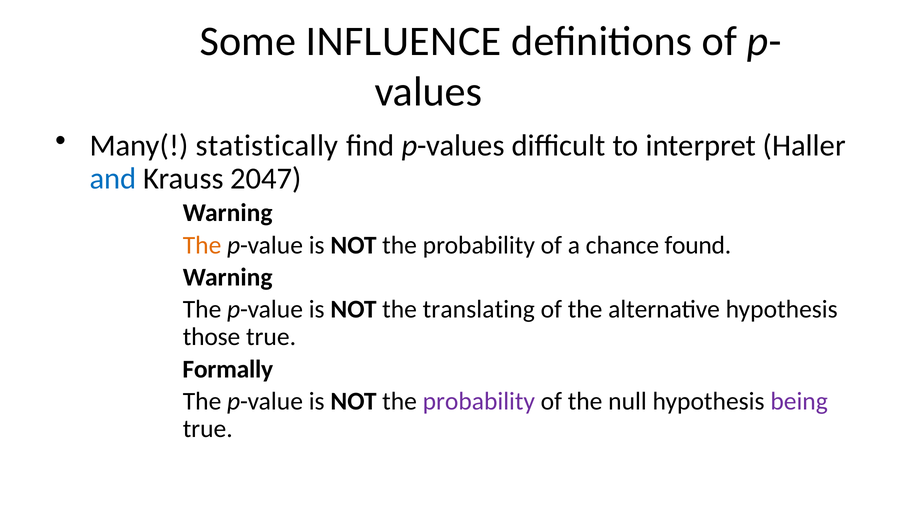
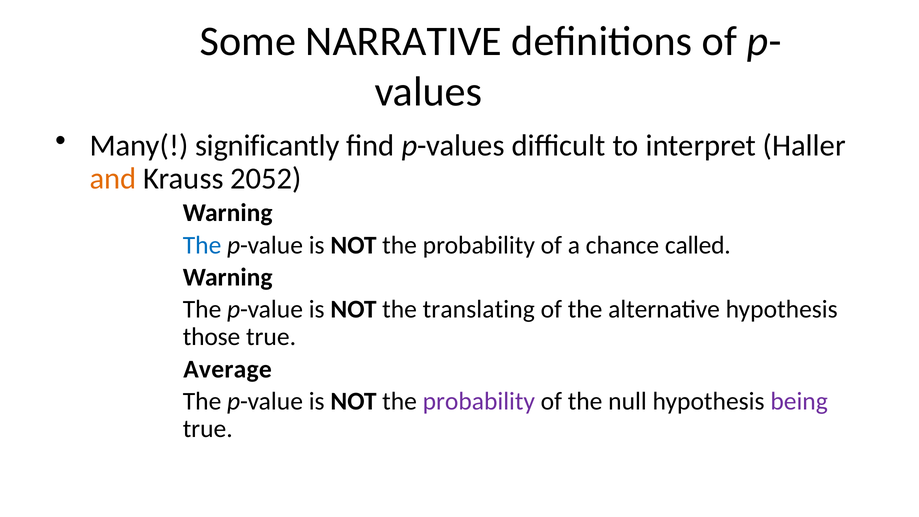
INFLUENCE: INFLUENCE -> NARRATIVE (404, 41)
statistically: statistically -> significantly (267, 146)
and colour: blue -> orange (113, 179)
2047: 2047 -> 2052 (266, 179)
The colour: orange -> blue (202, 245)
found: found -> called (698, 245)
Formally: Formally -> Average (228, 369)
